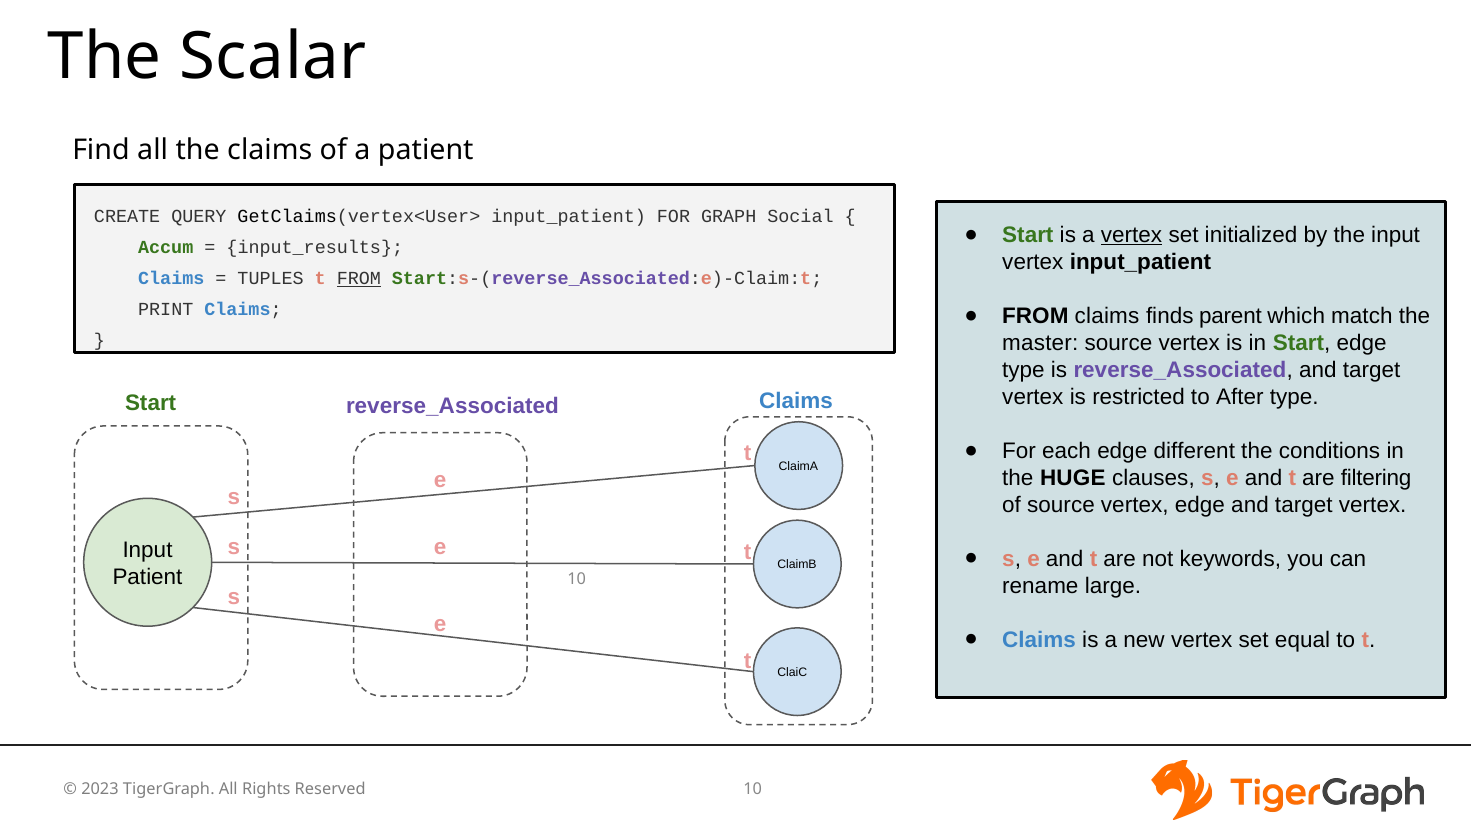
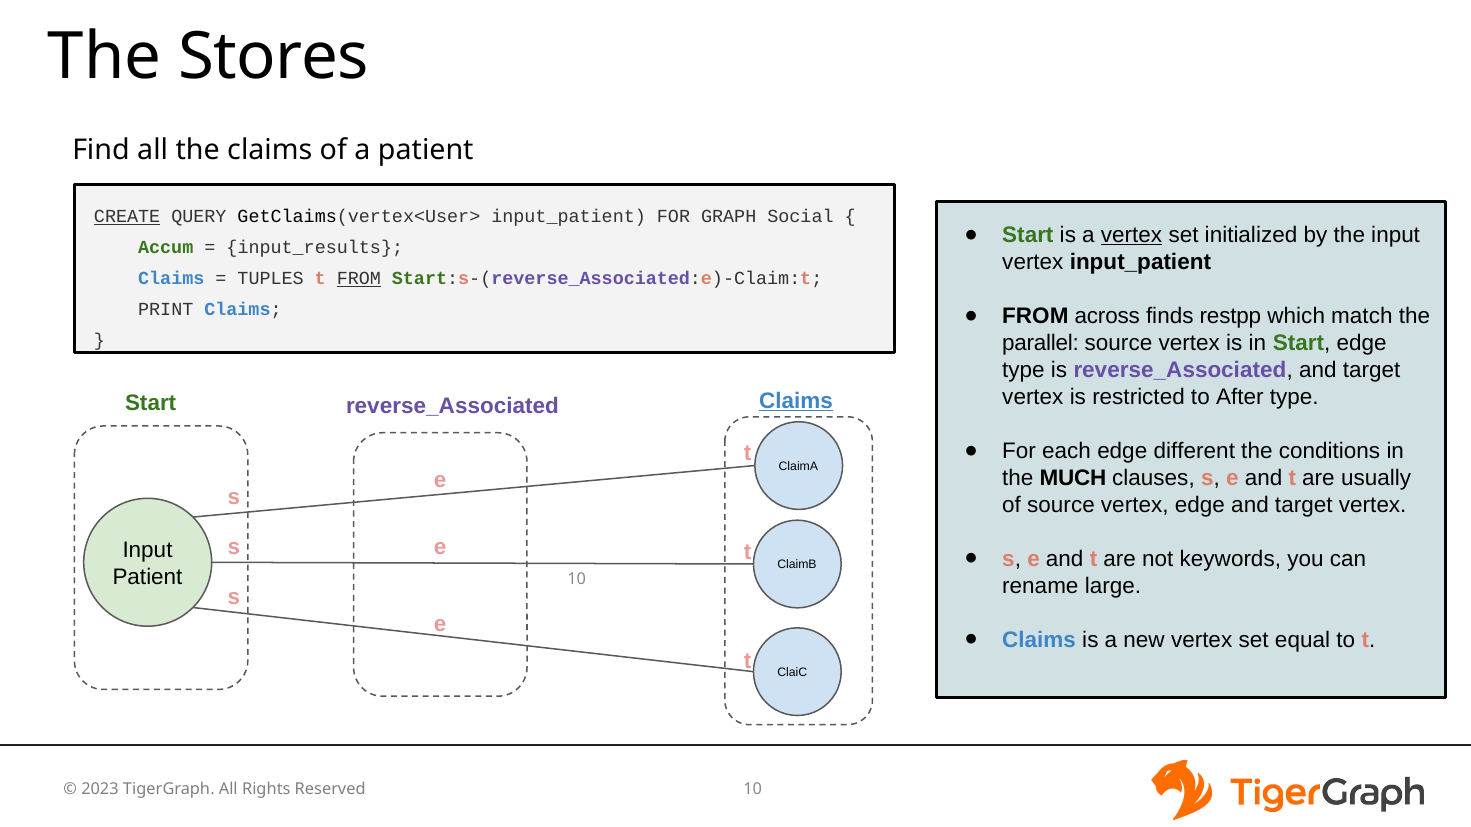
Scalar: Scalar -> Stores (274, 57)
CREATE underline: none -> present (127, 217)
FROM claims: claims -> across (1107, 316)
parent: parent -> restpp (1230, 316)
master: master -> parallel (1040, 343)
Claims underline: none -> present (796, 401)
HUGE: HUGE -> MUCH (1073, 478)
filtering: filtering -> usually (1376, 478)
